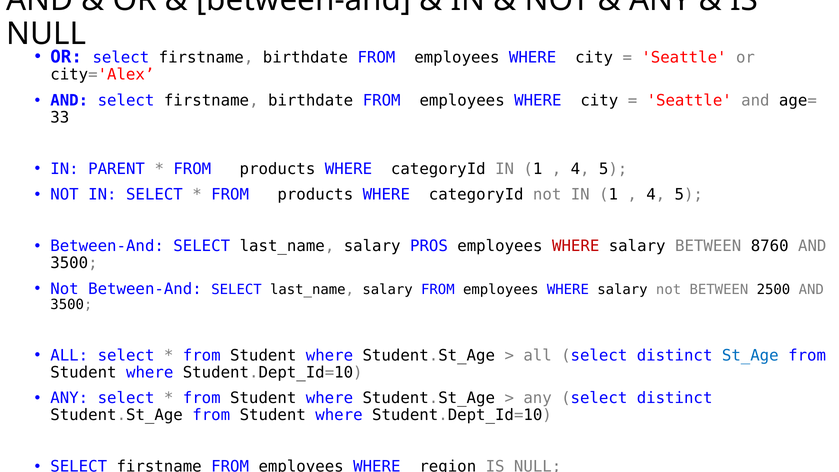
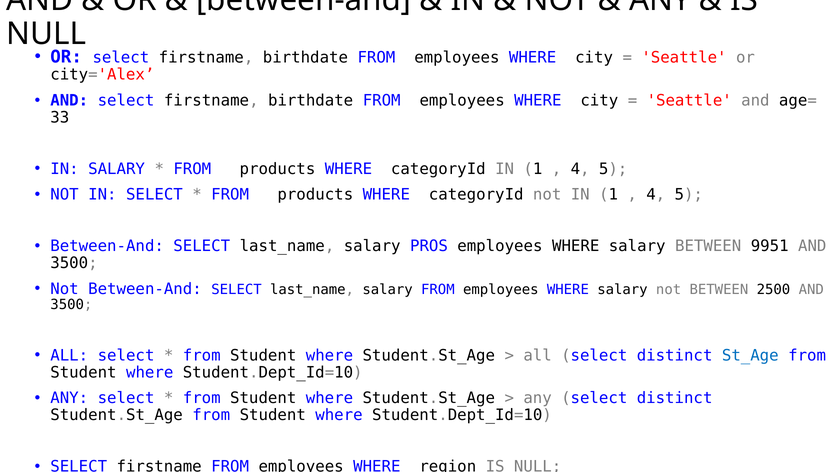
IN PARENT: PARENT -> SALARY (117, 169)
WHERE colour: red -> black (576, 246)
8760: 8760 -> 9951 (770, 246)
